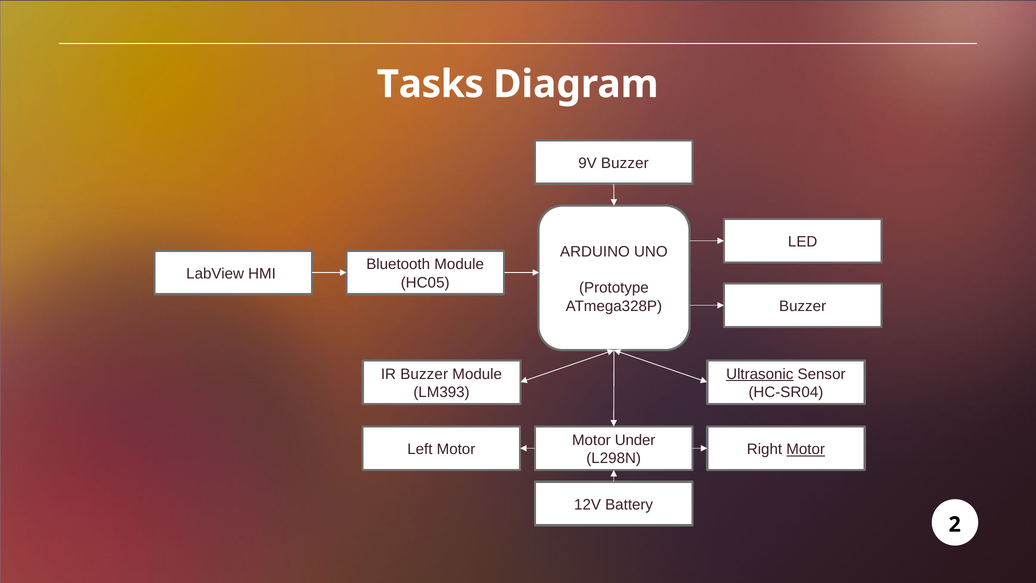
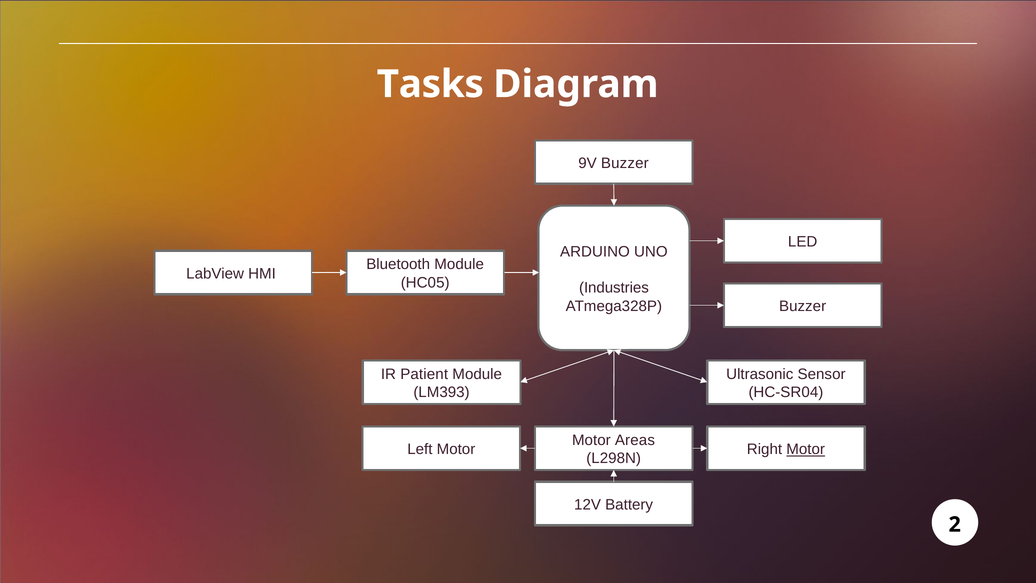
Prototype: Prototype -> Industries (614, 288)
IR Buzzer: Buzzer -> Patient (424, 374)
Ultrasonic underline: present -> none (760, 374)
Under: Under -> Areas (635, 440)
